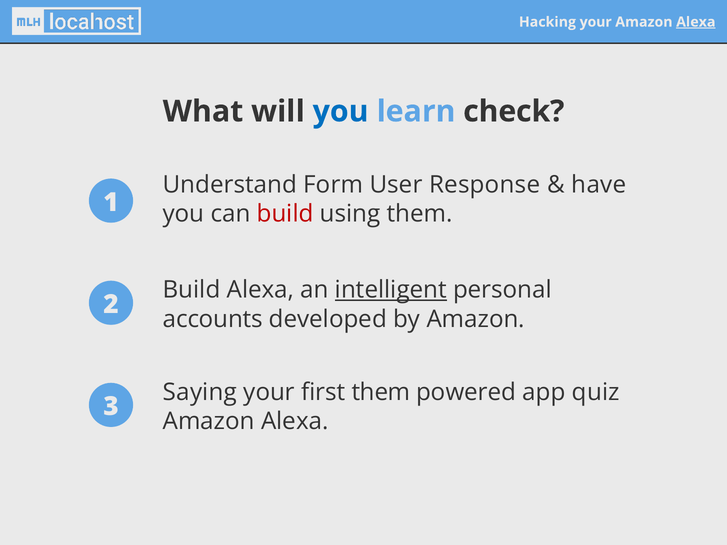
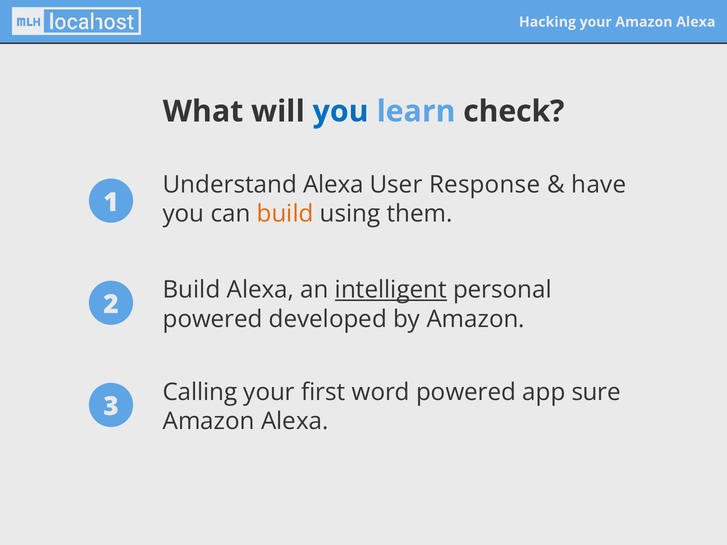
Alexa underline: present -> none (696, 22)
Understand Form: Form -> Alexa (333, 185)
build colour: red -> orange (285, 214)
accounts: accounts -> powered (213, 319)
Saying: Saying -> Calling (200, 392)
first them: them -> word (381, 392)
quiz: quiz -> sure (596, 392)
